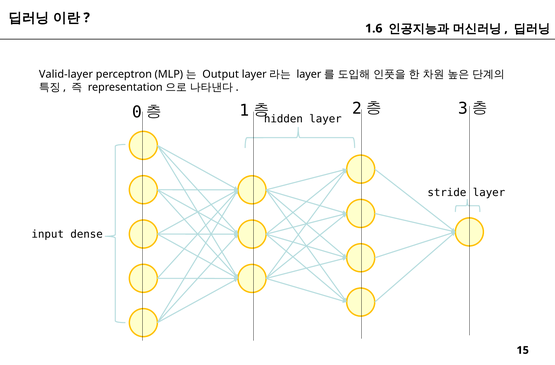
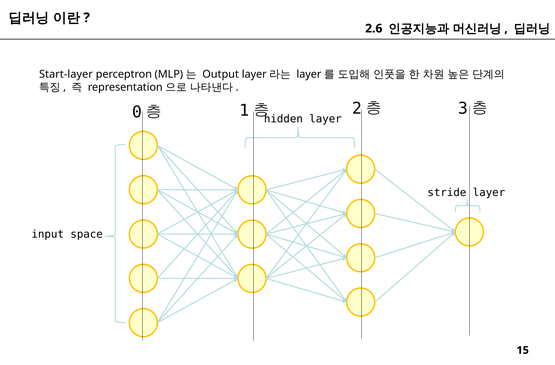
1.6: 1.6 -> 2.6 (374, 28)
Valid-layer: Valid-layer -> Start-layer (66, 74)
dense: dense -> space (87, 234)
